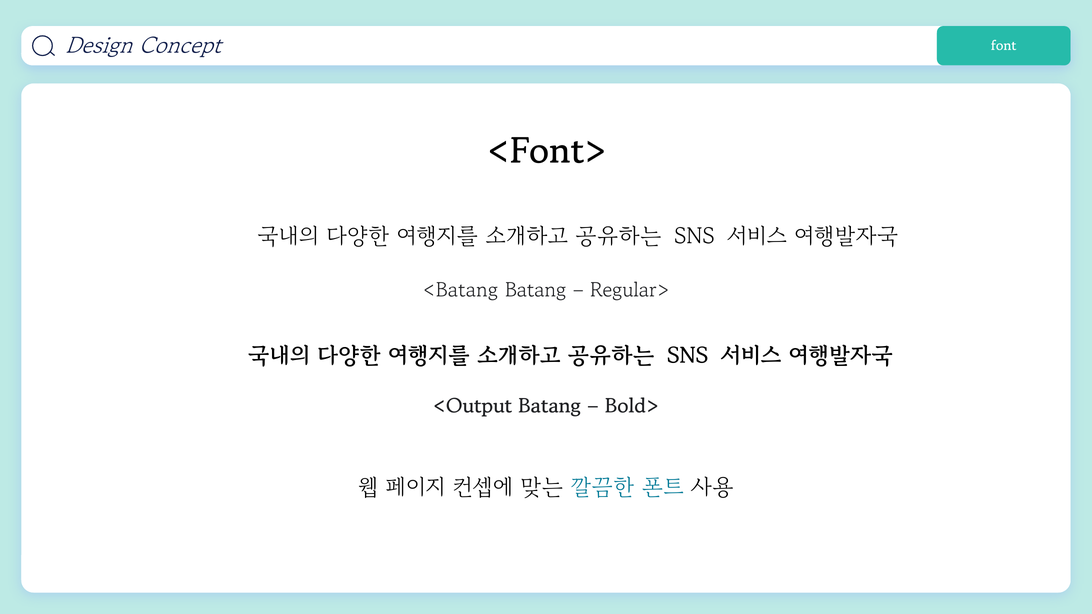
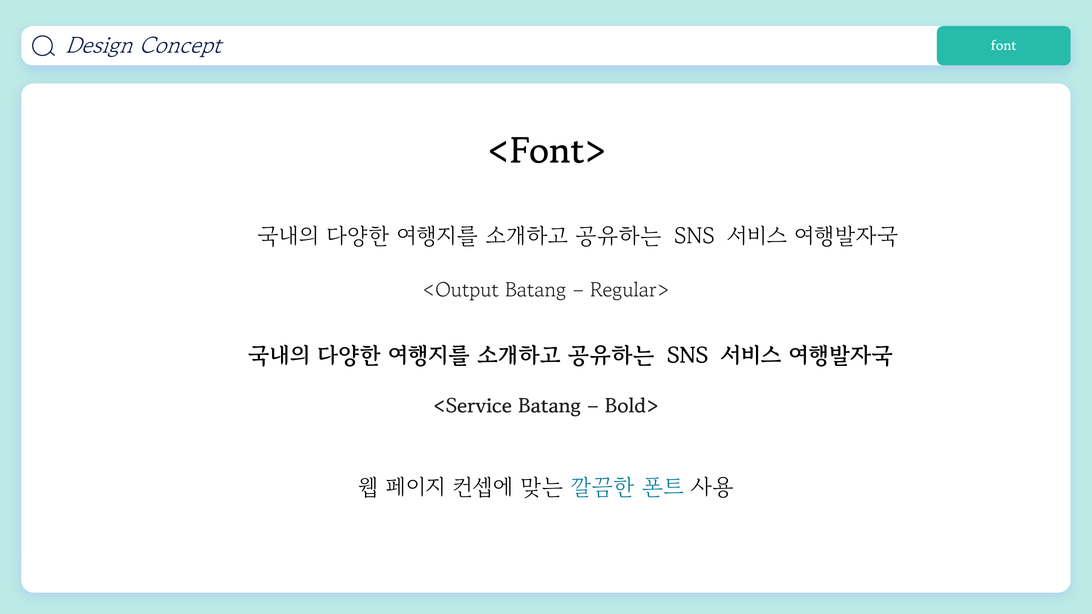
<Batang: <Batang -> <Output (460, 292)
<Output: <Output -> <Service (472, 408)
